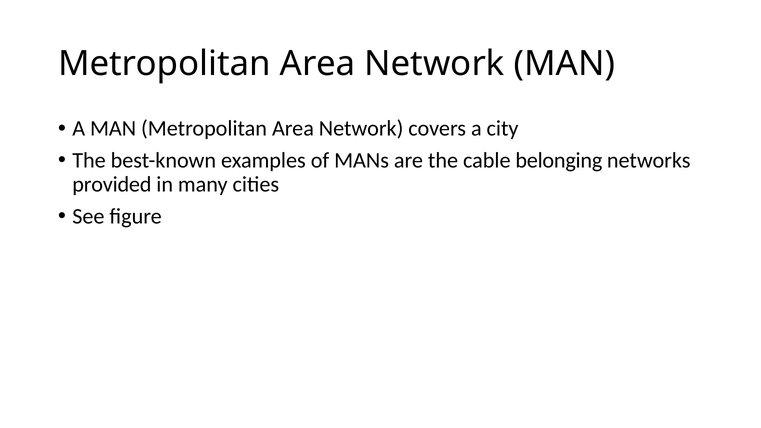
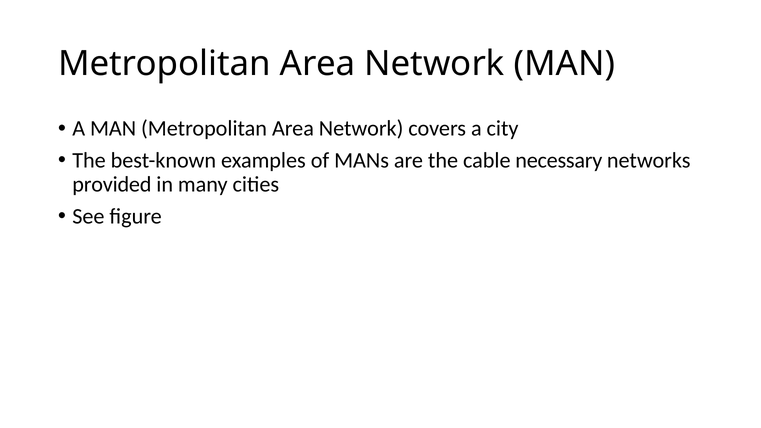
belonging: belonging -> necessary (559, 161)
